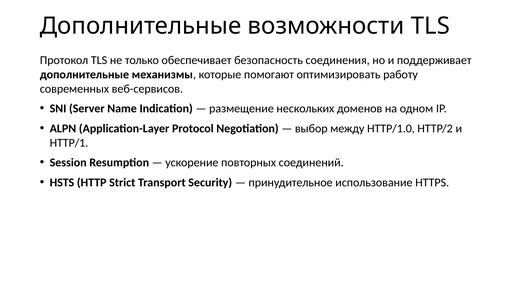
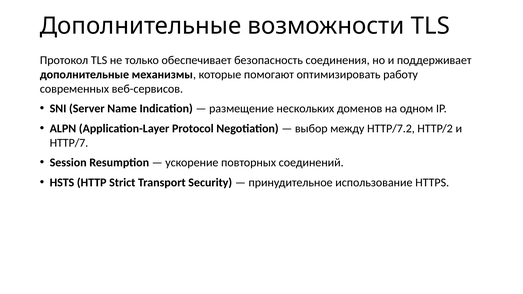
HTTP/1.0: HTTP/1.0 -> HTTP/7.2 (391, 129)
HTTP/1: HTTP/1 -> HTTP/7 (69, 143)
